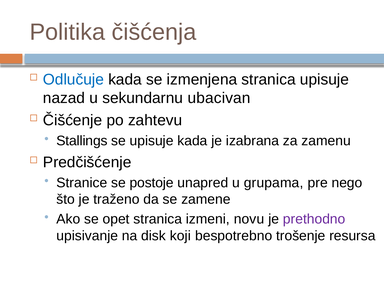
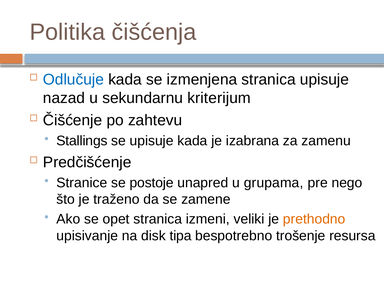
ubacivan: ubacivan -> kriterijum (219, 98)
novu: novu -> veliki (249, 219)
prethodno colour: purple -> orange (314, 219)
koji: koji -> tipa (181, 236)
